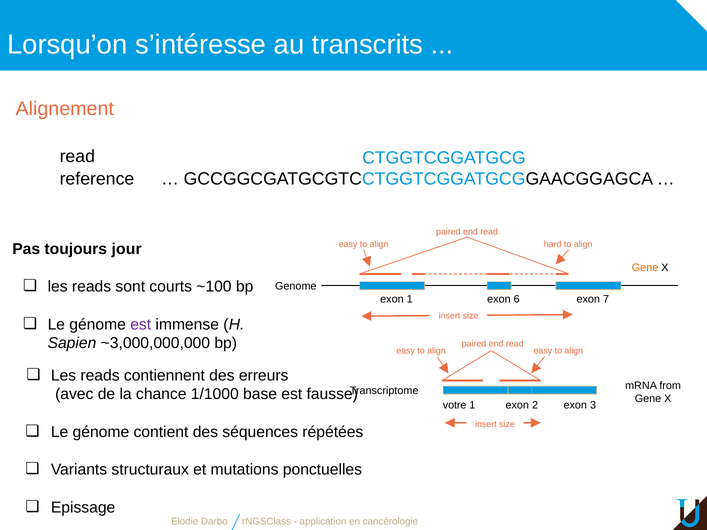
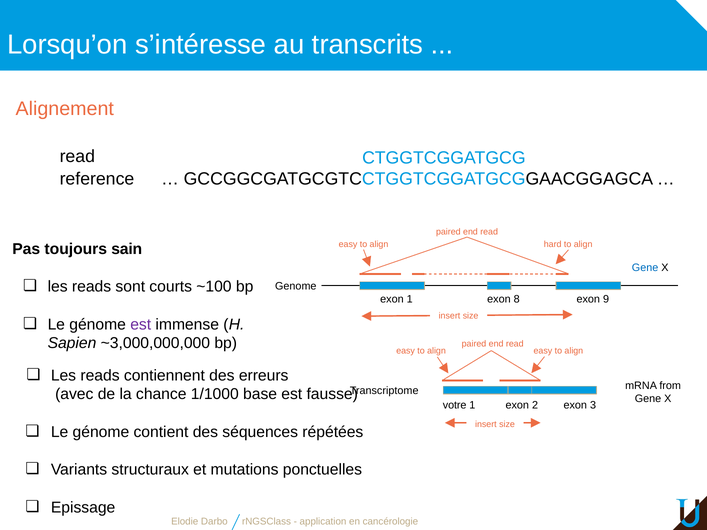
jour: jour -> sain (127, 249)
Gene colour: orange -> blue (645, 268)
6: 6 -> 8 (517, 300)
7: 7 -> 9 (606, 300)
